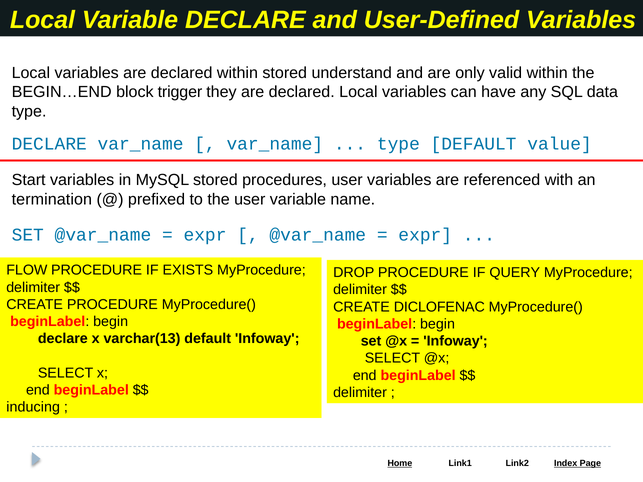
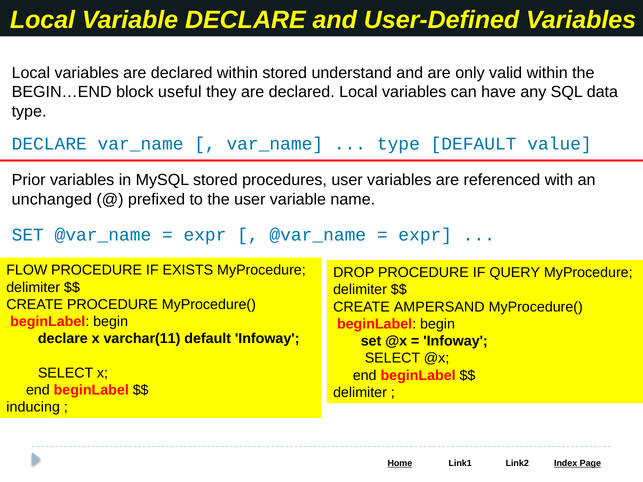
trigger: trigger -> useful (180, 92)
Start: Start -> Prior (29, 180)
termination: termination -> unchanged (52, 199)
DICLOFENAC: DICLOFENAC -> AMPERSAND (439, 307)
varchar(13: varchar(13 -> varchar(11 (142, 339)
